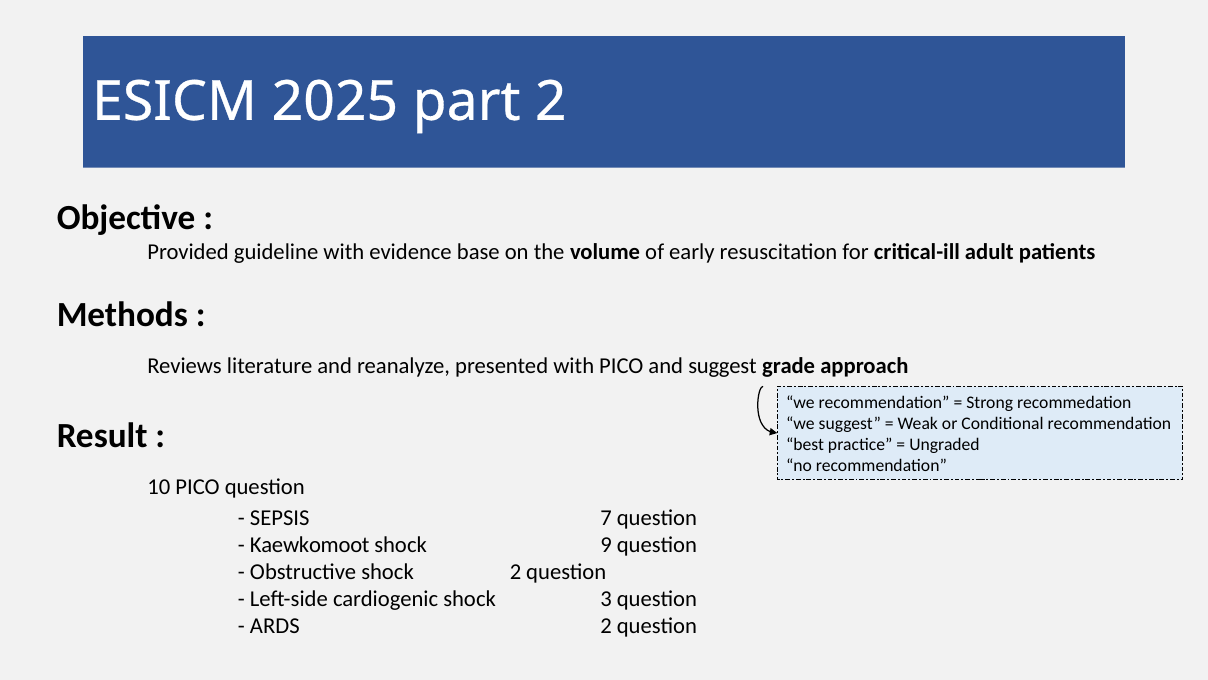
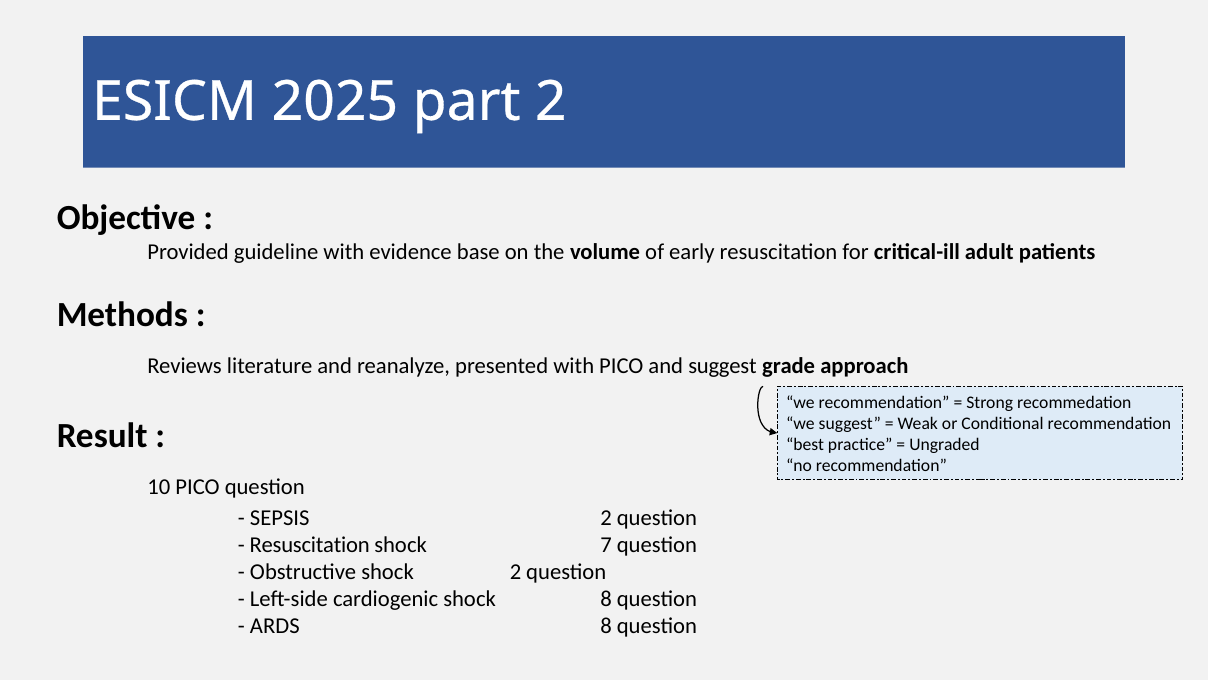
SEPSIS 7: 7 -> 2 (606, 517)
Kaewkomoot: Kaewkomoot -> Resuscitation (310, 544)
9: 9 -> 7 (606, 544)
shock 3: 3 -> 8 (606, 599)
ARDS 2: 2 -> 8 (606, 626)
